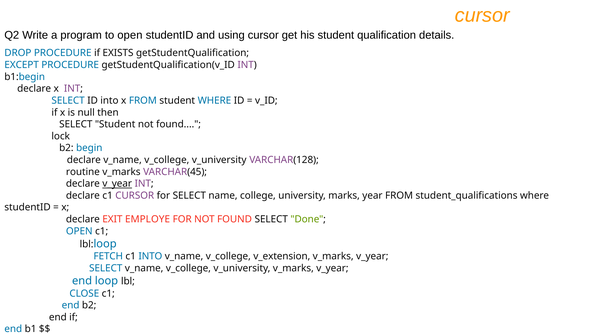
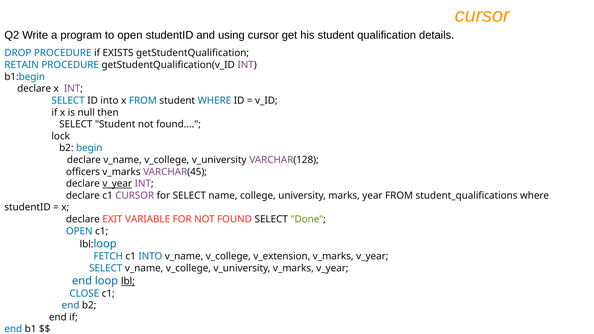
EXCEPT: EXCEPT -> RETAIN (22, 65)
routine: routine -> officers (83, 172)
EMPLOYE: EMPLOYE -> VARIABLE (148, 219)
lbl underline: none -> present (128, 281)
